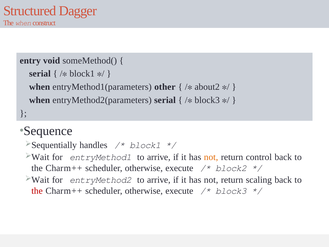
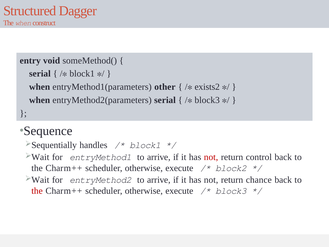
about2: about2 -> exists2 (207, 87)
not colour: orange -> red (211, 157)
scaling: scaling -> chance (259, 180)
